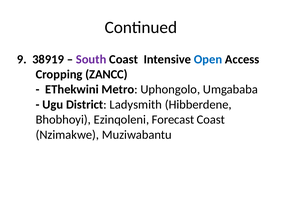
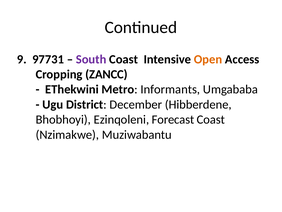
38919: 38919 -> 97731 (48, 59)
Open colour: blue -> orange (208, 59)
Uphongolo: Uphongolo -> Informants (170, 89)
Ladysmith: Ladysmith -> December (136, 104)
